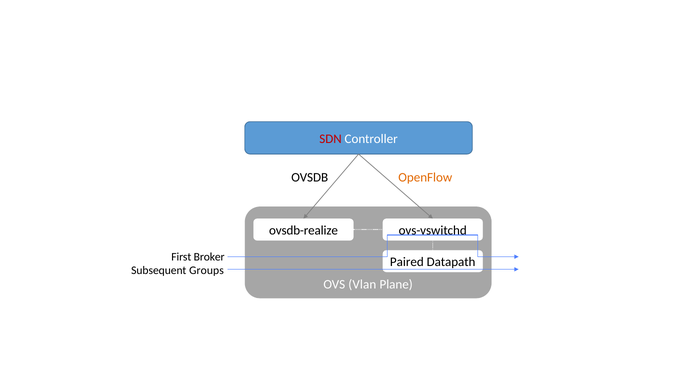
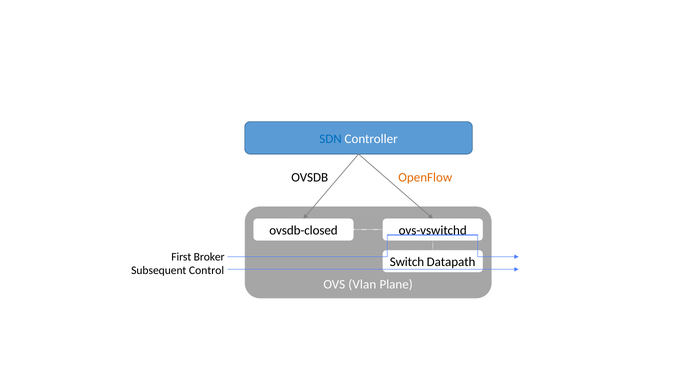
SDN colour: red -> blue (331, 139)
ovsdb-realize: ovsdb-realize -> ovsdb-closed (303, 230)
Paired: Paired -> Switch (407, 262)
Groups: Groups -> Control (207, 270)
